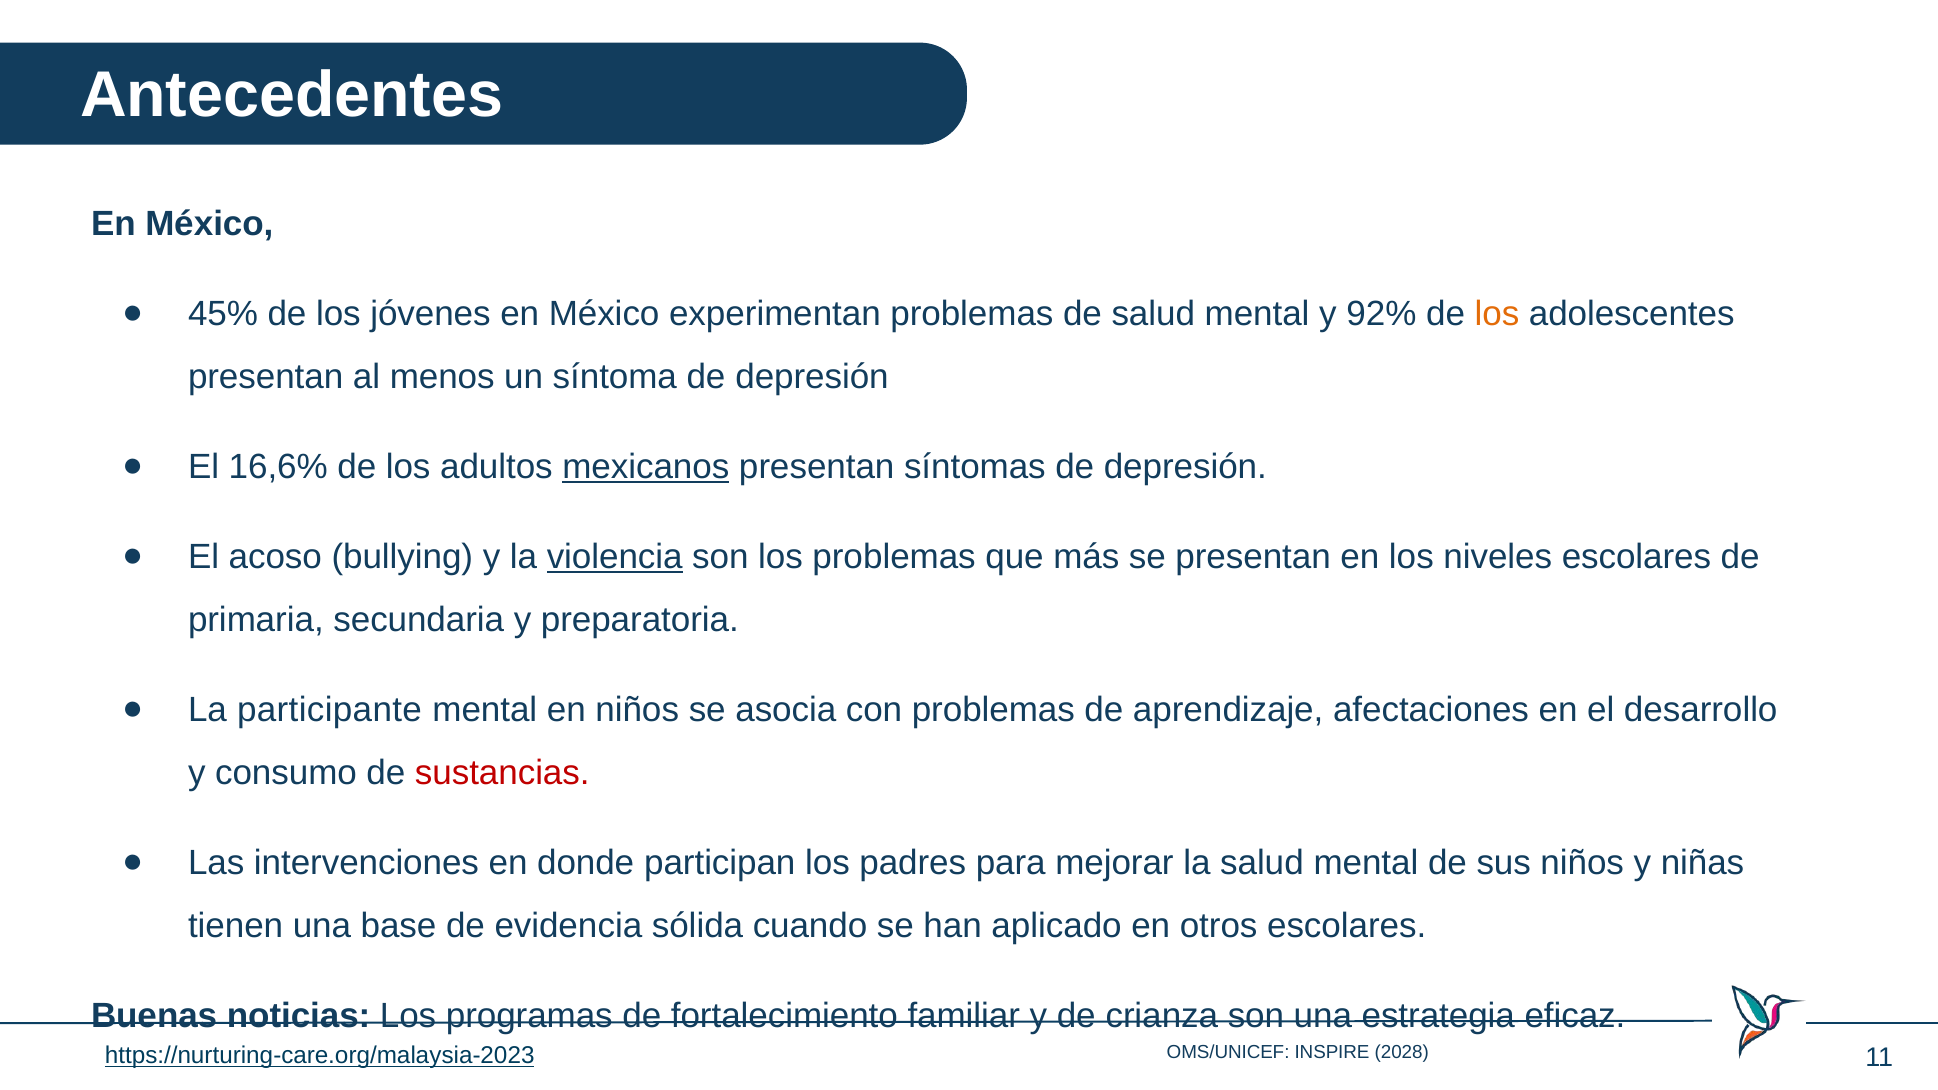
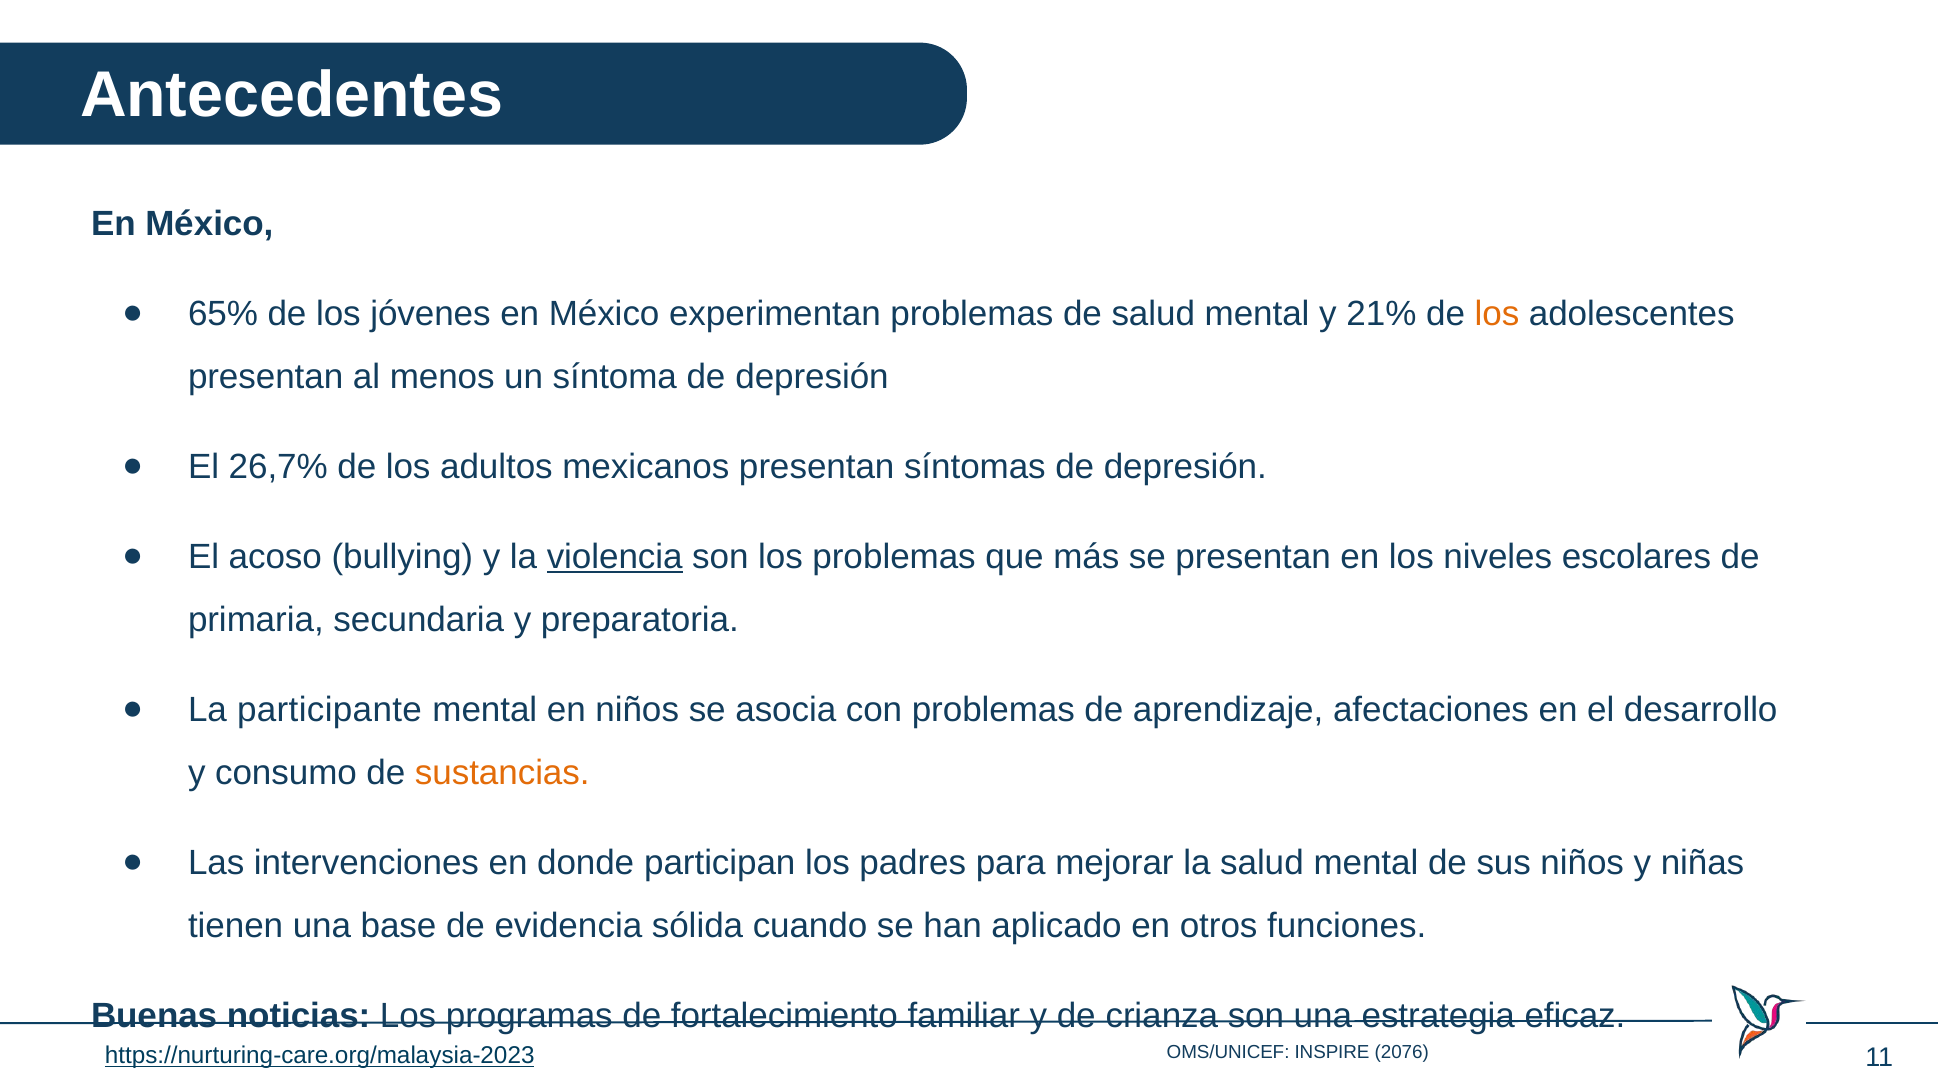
45%: 45% -> 65% (223, 314)
92%: 92% -> 21% (1381, 314)
16,6%: 16,6% -> 26,7% (278, 467)
mexicanos underline: present -> none (646, 467)
sustancias colour: red -> orange (502, 773)
otros escolares: escolares -> funciones (1347, 926)
2028: 2028 -> 2076 (1402, 1052)
